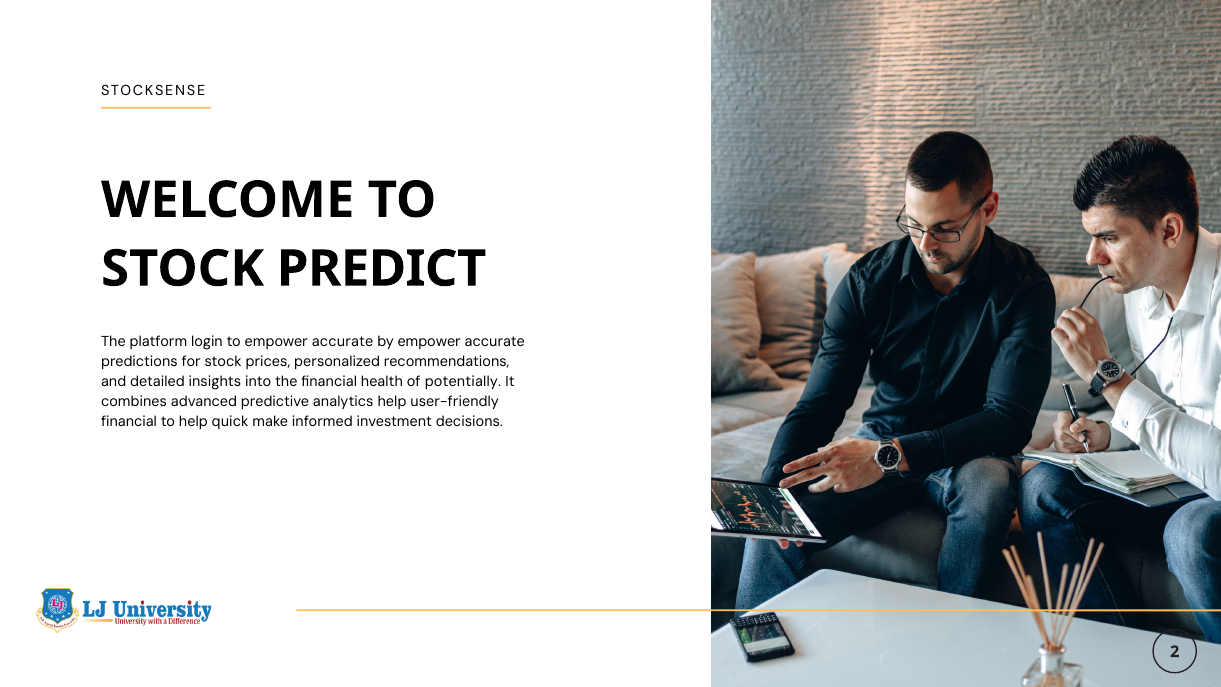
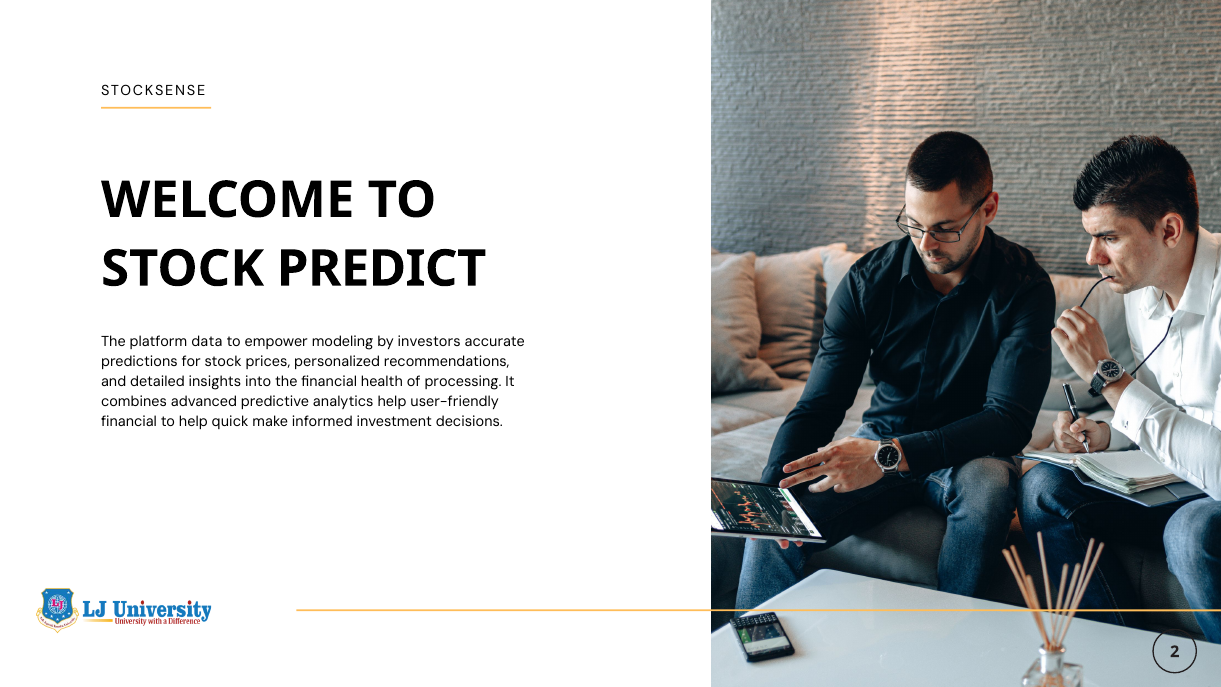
login: login -> data (207, 341)
to empower accurate: accurate -> modeling (343, 341)
by empower: empower -> investors (429, 341)
potentially: potentially -> processing (463, 382)
